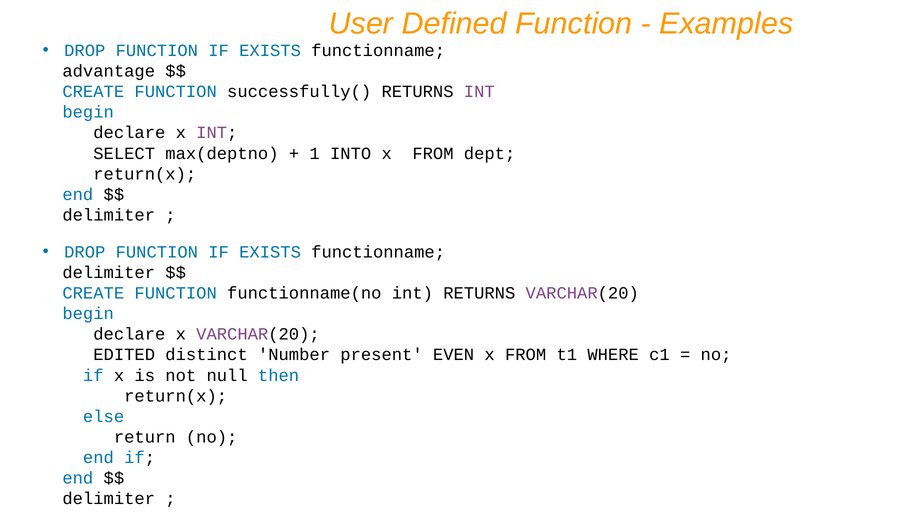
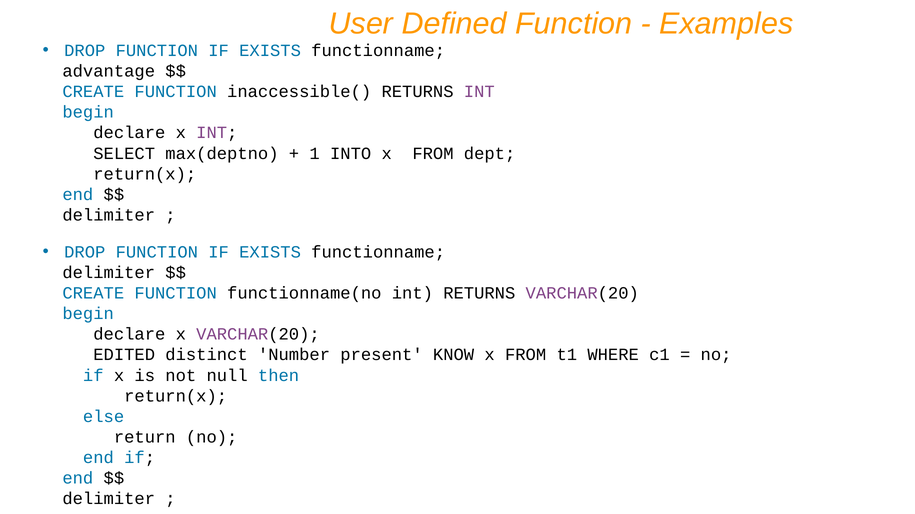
successfully(: successfully( -> inaccessible( (299, 92)
EVEN: EVEN -> KNOW (454, 355)
